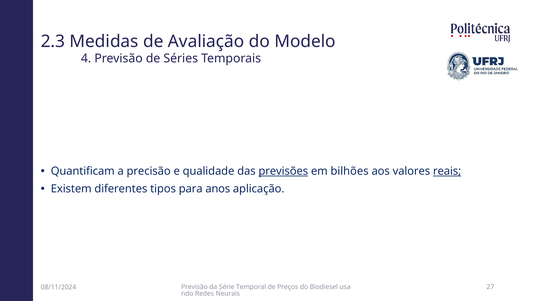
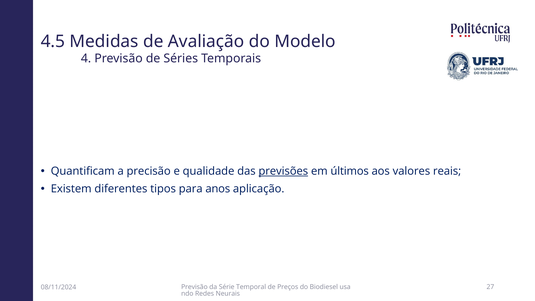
2.3: 2.3 -> 4.5 (53, 41)
bilhões: bilhões -> últimos (350, 171)
reais underline: present -> none (447, 171)
